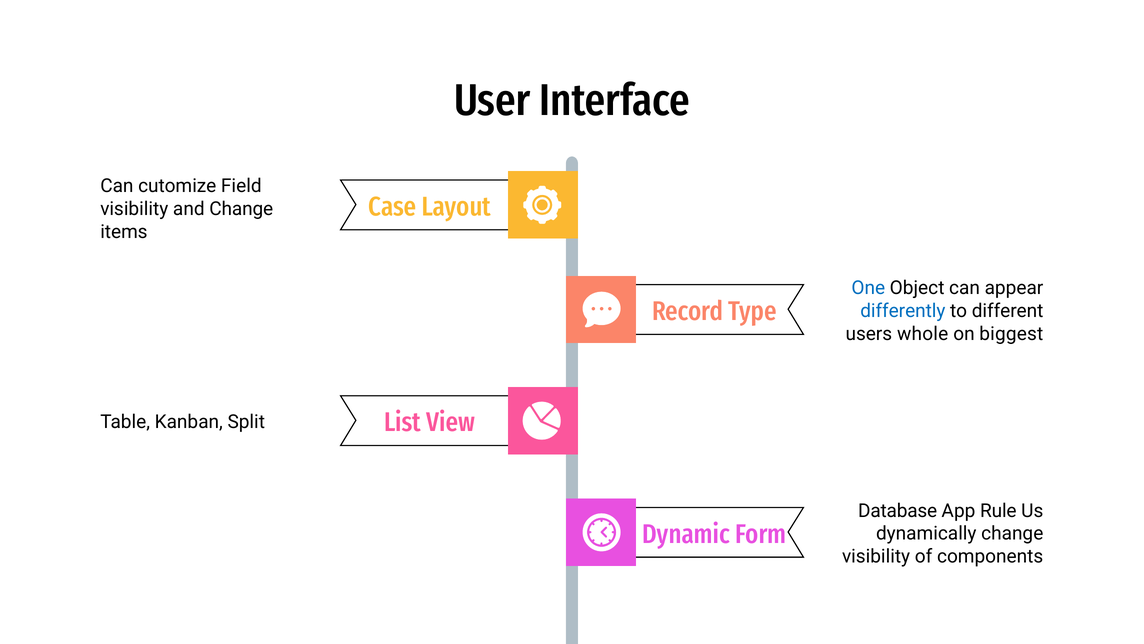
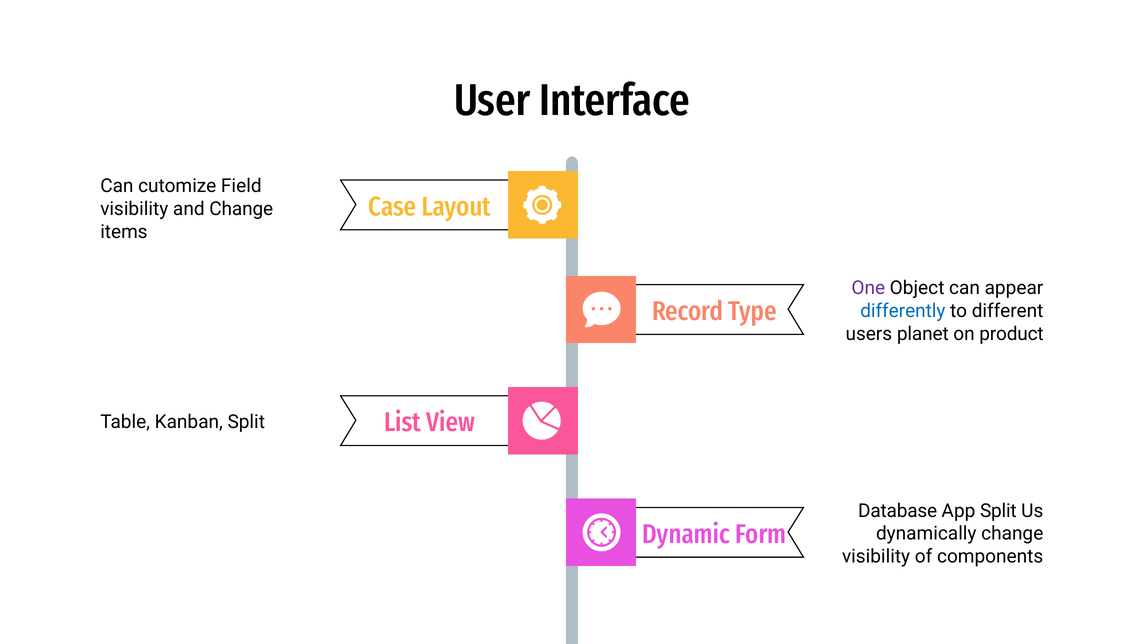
One colour: blue -> purple (868, 288)
whole: whole -> planet (923, 333)
biggest: biggest -> product (1012, 333)
App Rule: Rule -> Split (998, 510)
